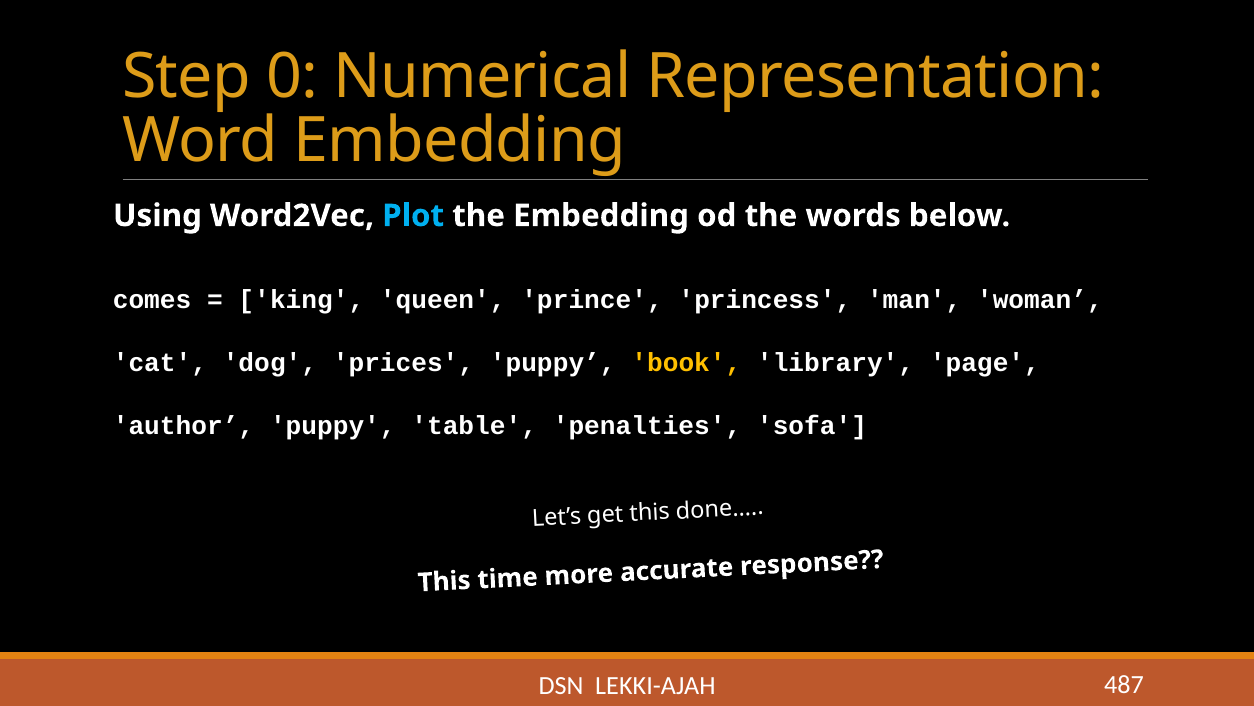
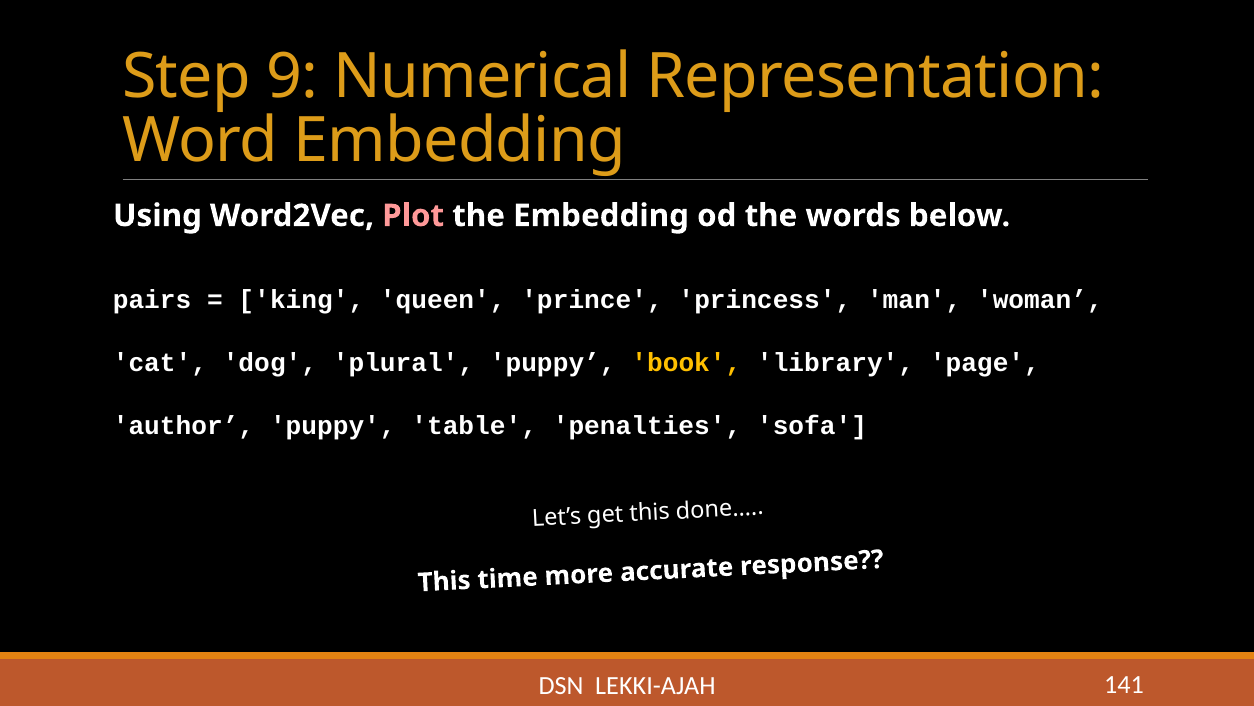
0: 0 -> 9 (292, 77)
Plot colour: light blue -> pink (413, 216)
comes: comes -> pairs (152, 299)
prices: prices -> plural (403, 362)
487: 487 -> 141 (1124, 685)
